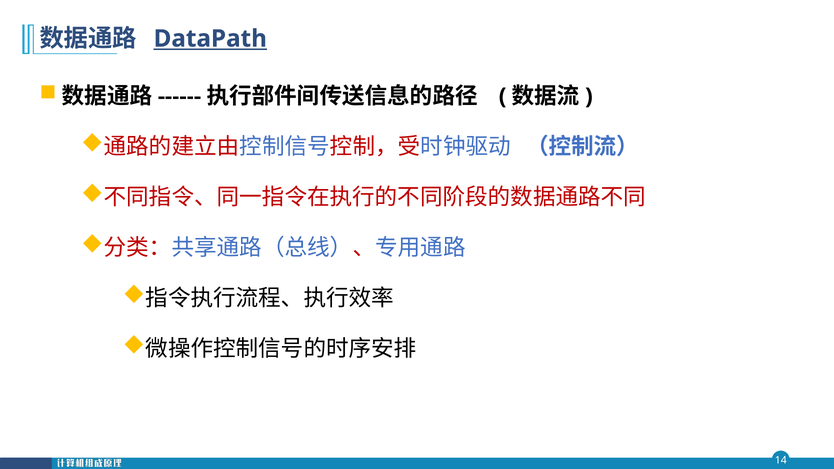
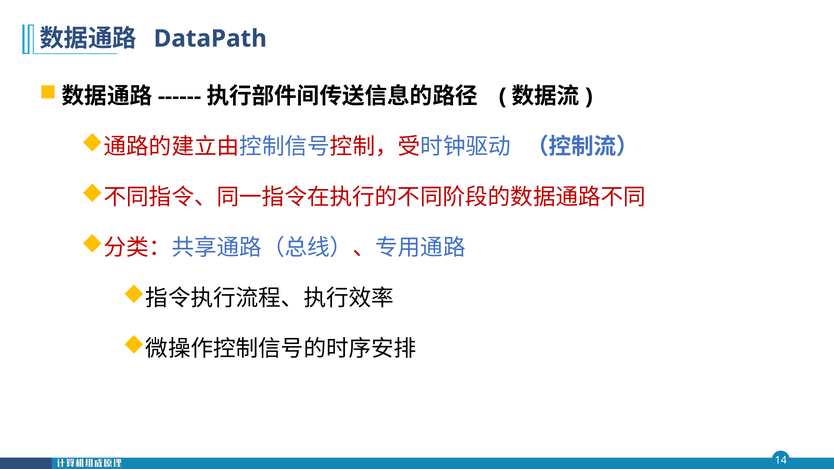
DataPath underline: present -> none (210, 39)
